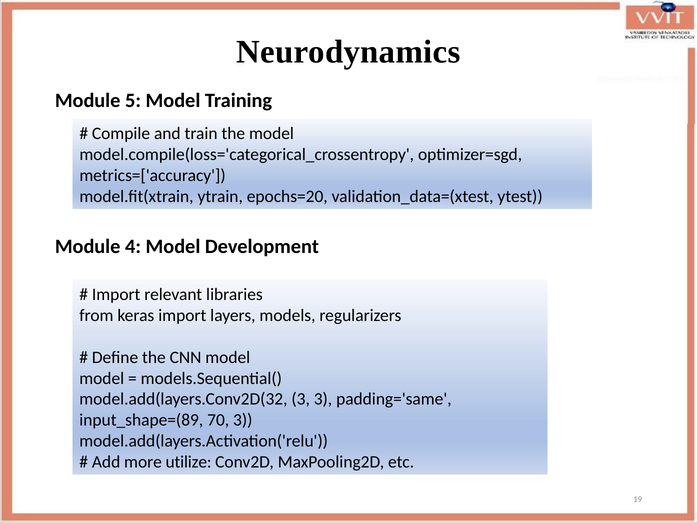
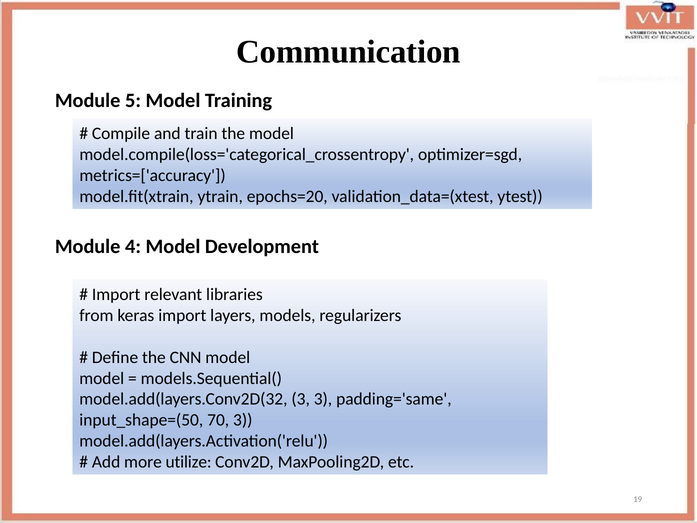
Neurodynamics: Neurodynamics -> Communication (348, 52)
input_shape=(89: input_shape=(89 -> input_shape=(50 (141, 420)
